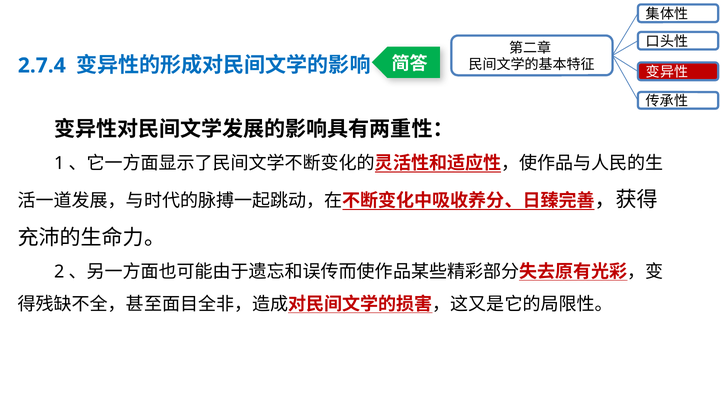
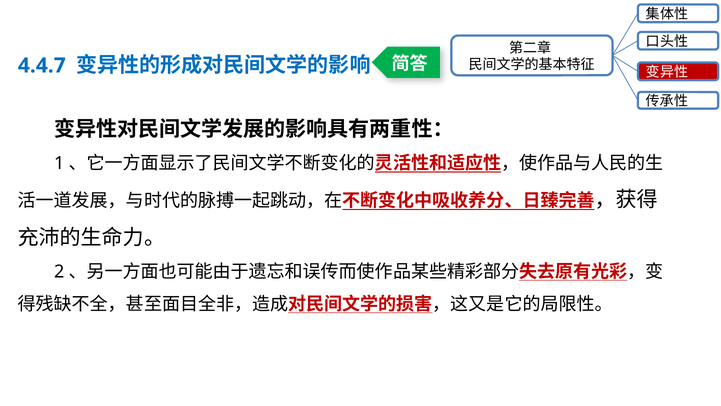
2.7.4: 2.7.4 -> 4.4.7 (42, 65)
